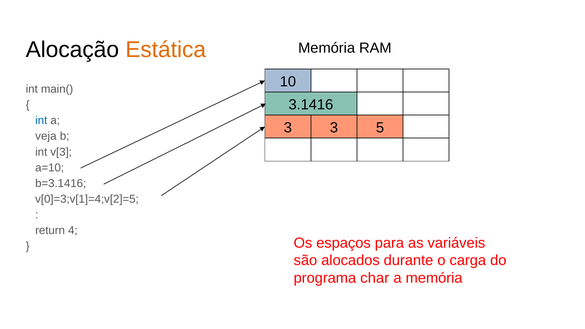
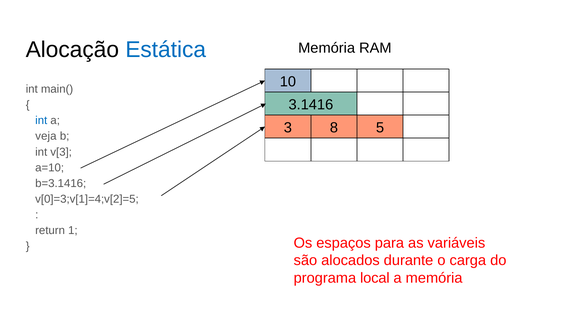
Estática colour: orange -> blue (166, 50)
3 3: 3 -> 8 (334, 128)
4: 4 -> 1 (73, 230)
char: char -> local (375, 278)
